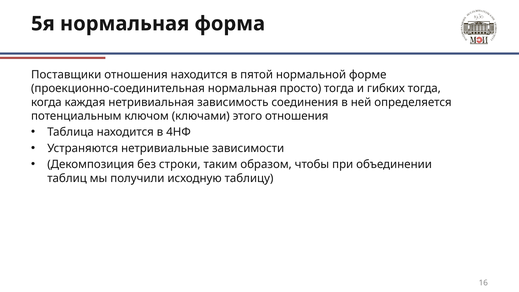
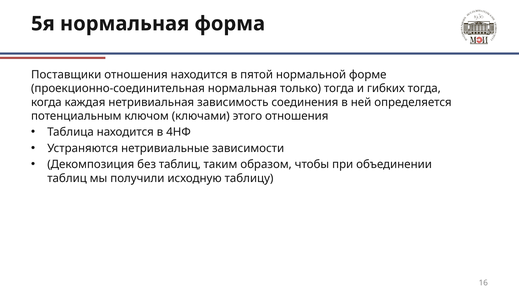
просто: просто -> только (300, 88)
без строки: строки -> таблиц (180, 164)
